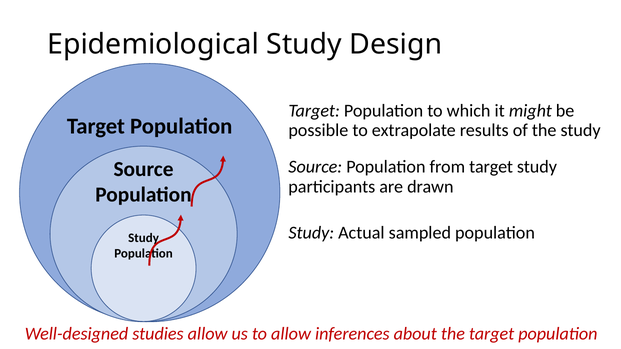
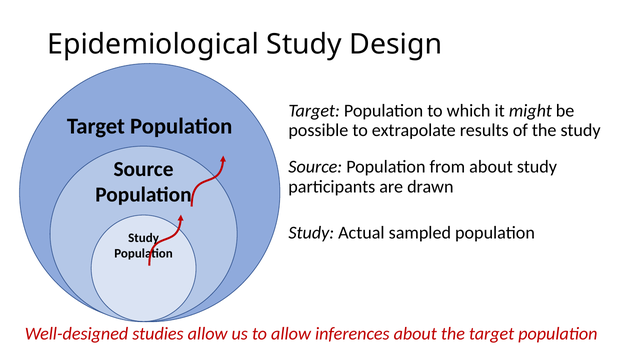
from target: target -> about (491, 167)
